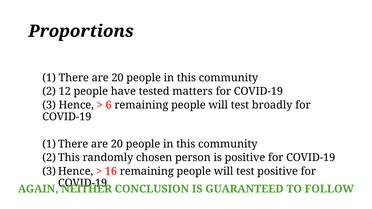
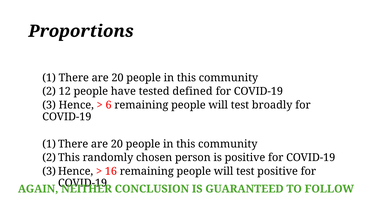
matters: matters -> defined (193, 92)
